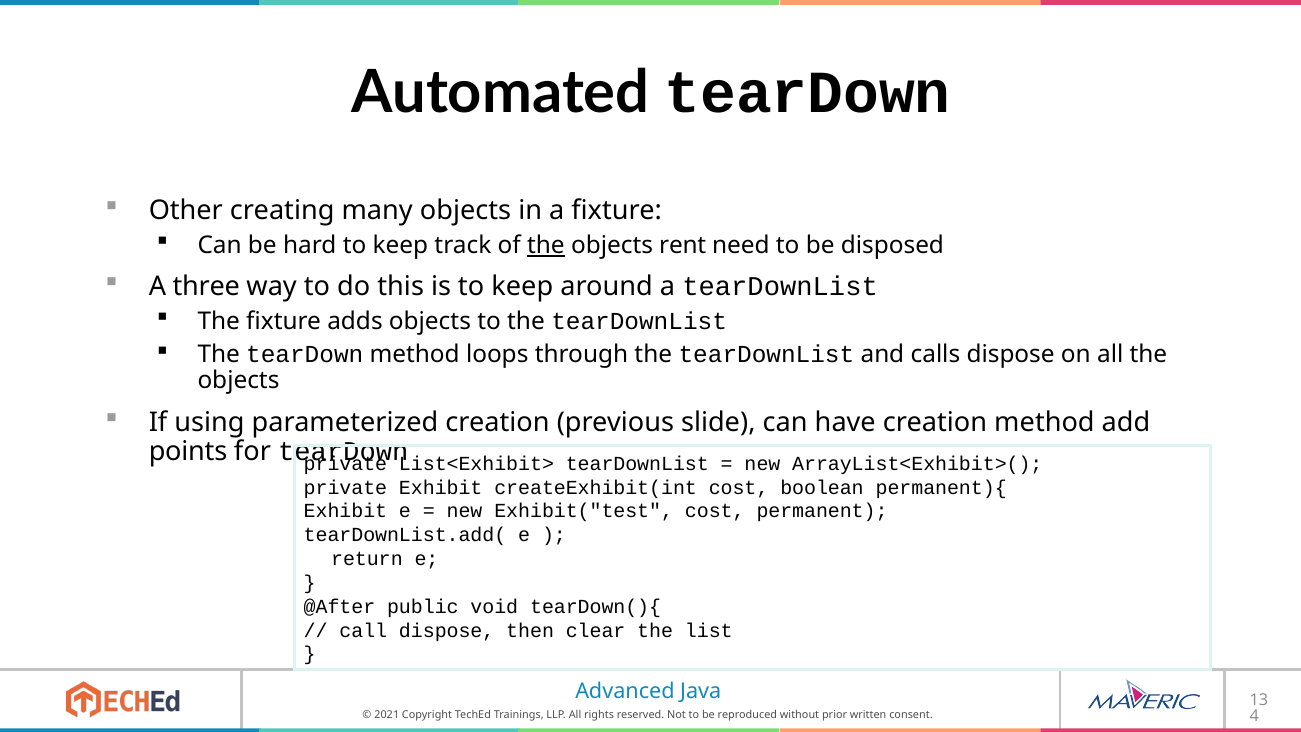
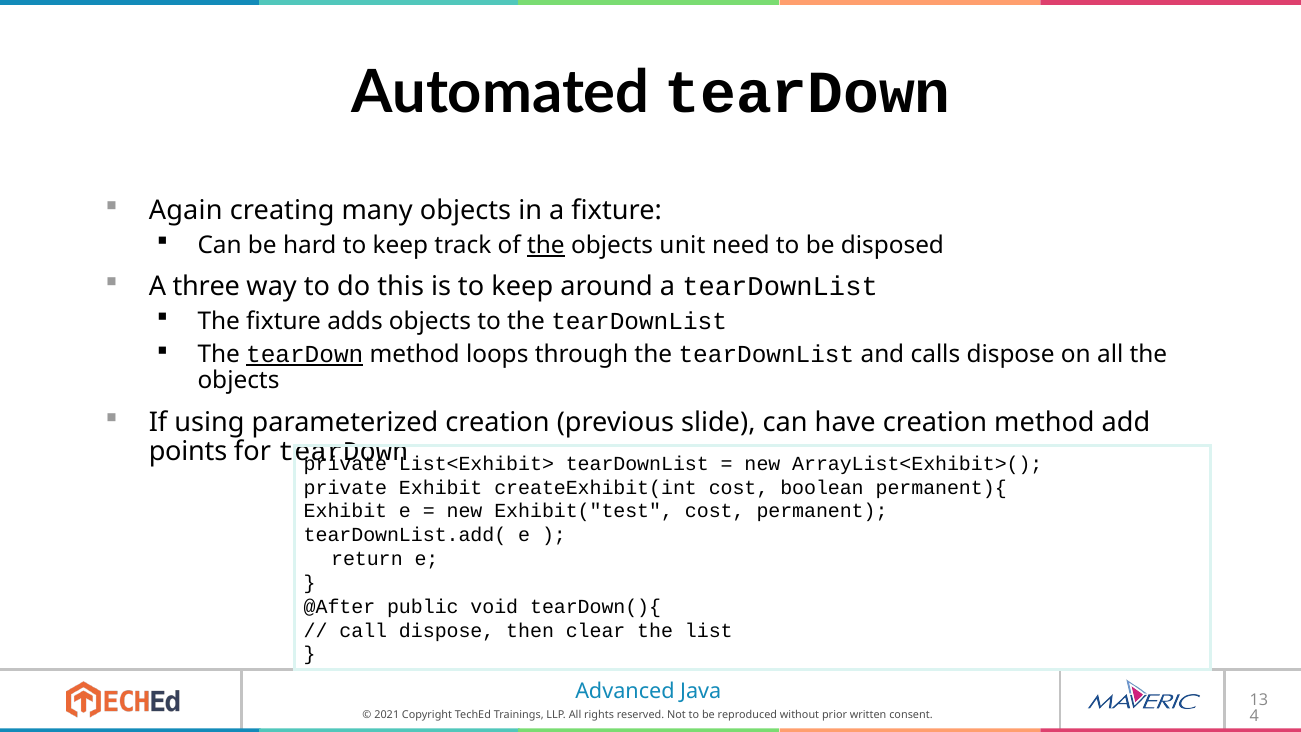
Other: Other -> Again (186, 211)
rent: rent -> unit (682, 245)
tearDown underline: none -> present (305, 354)
